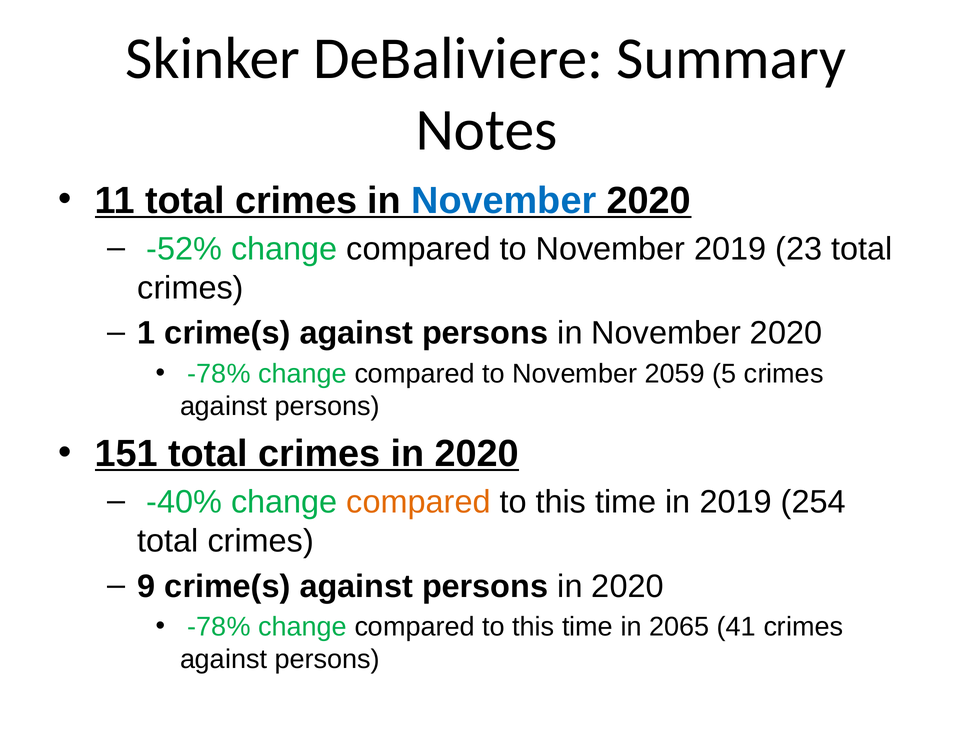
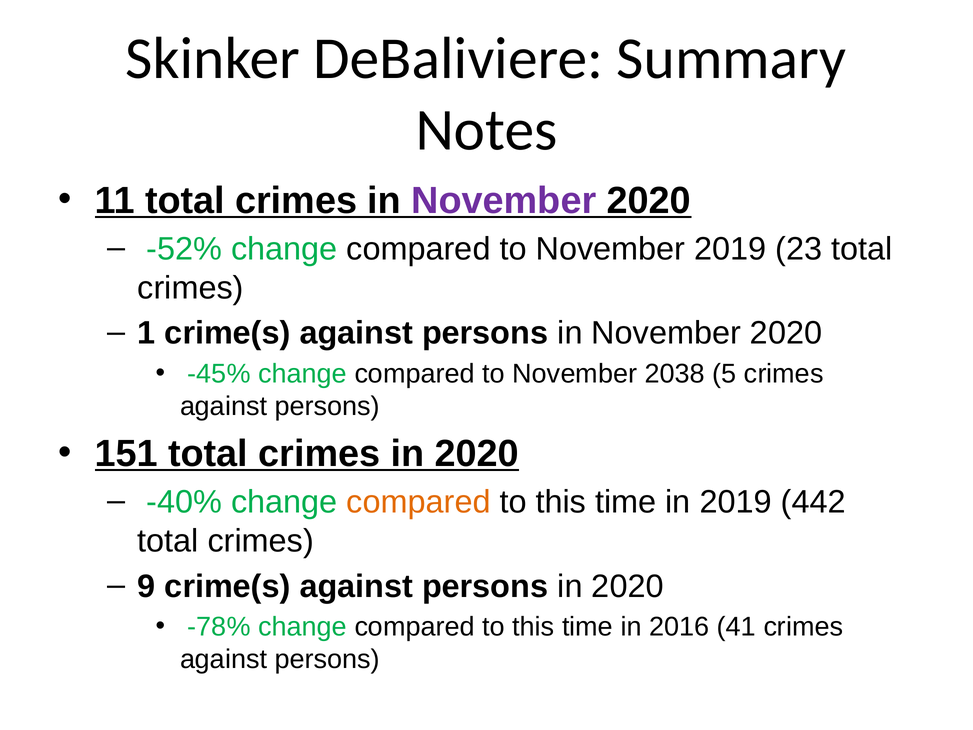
November colour: blue -> purple (504, 200)
-78%: -78% -> -45% (219, 374)
2059: 2059 -> 2038 (675, 374)
254: 254 -> 442 (813, 502)
2065: 2065 -> 2016 (679, 627)
